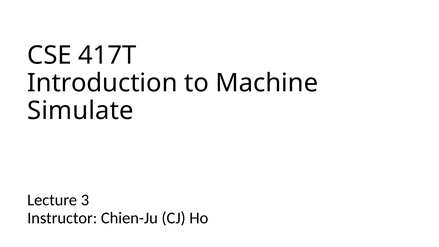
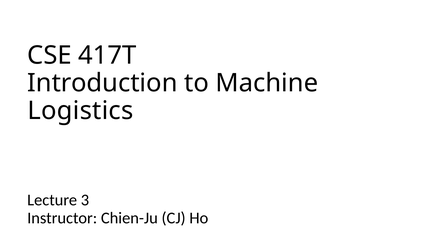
Simulate: Simulate -> Logistics (80, 111)
